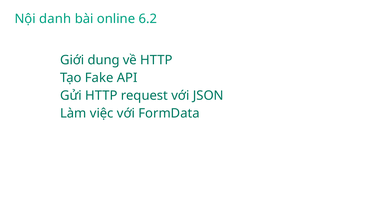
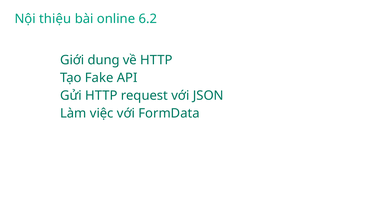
danh: danh -> thiệu (55, 19)
